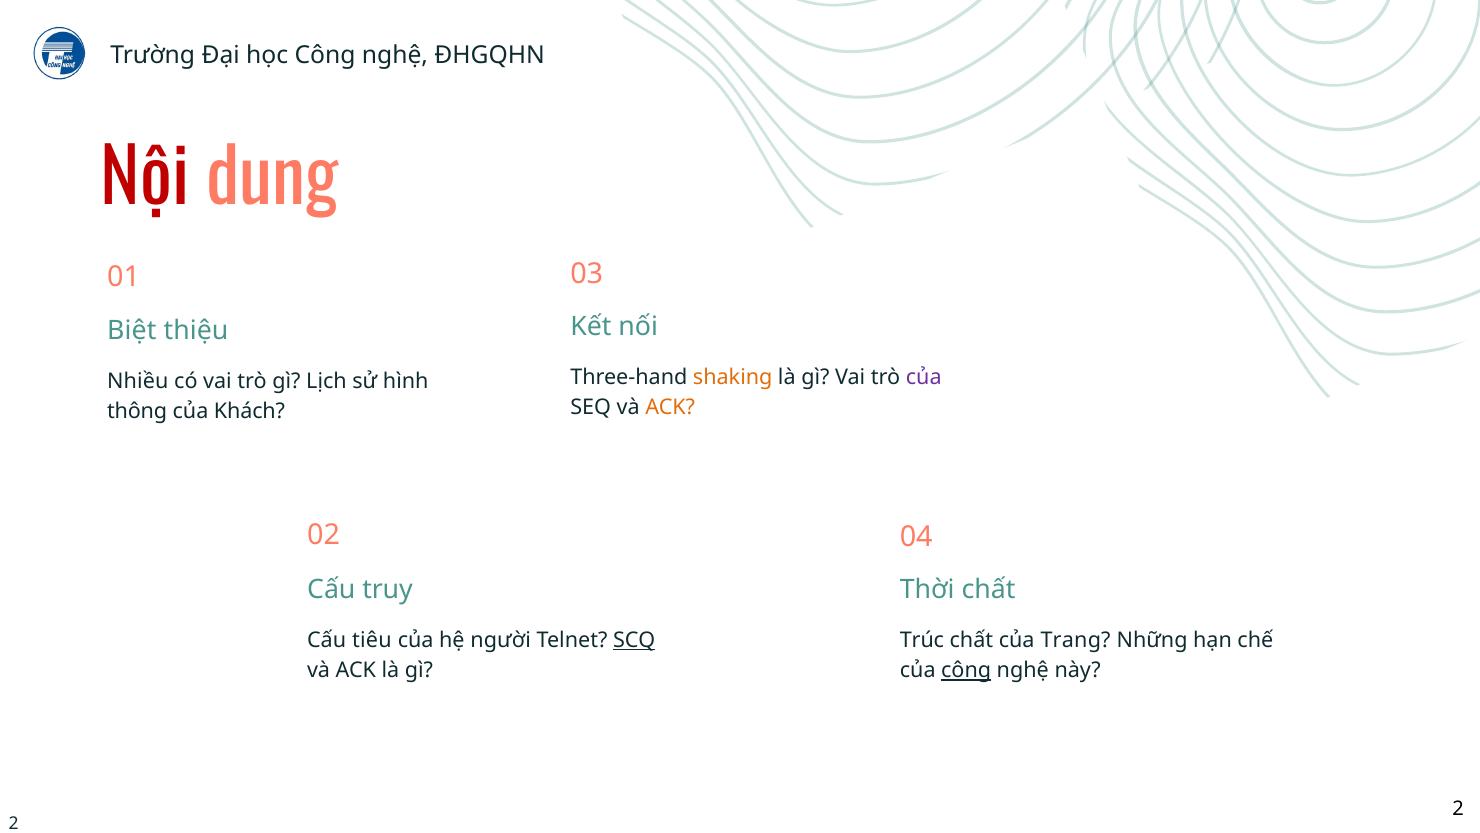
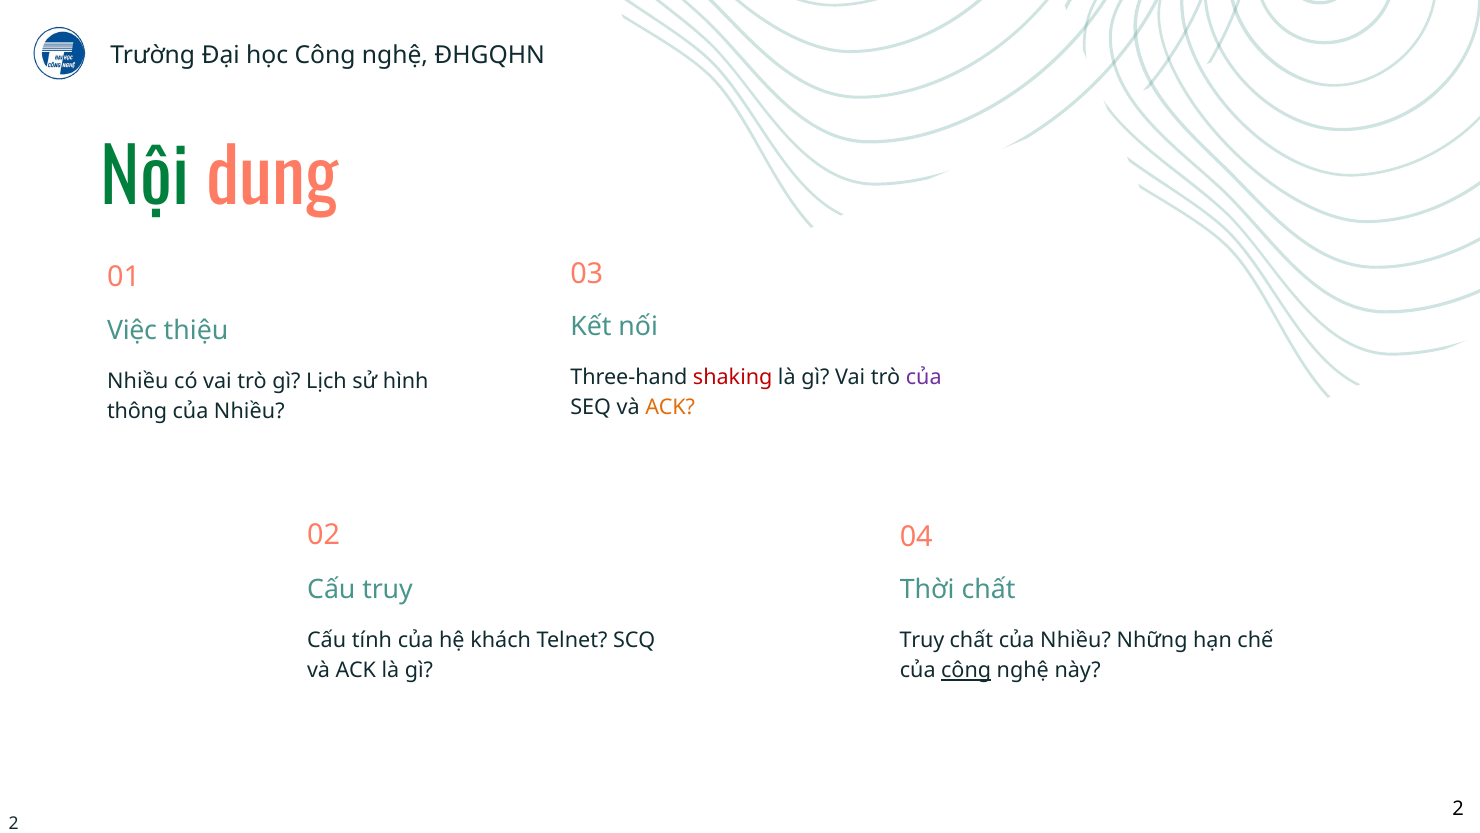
Nội colour: red -> green (145, 180)
Biệt: Biệt -> Việc (132, 331)
shaking colour: orange -> red (733, 377)
Khách: Khách -> Nhiều (249, 412)
tiêu: tiêu -> tính (372, 640)
người: người -> khách (501, 640)
SCQ underline: present -> none (634, 640)
Trúc: Trúc -> Truy (922, 640)
chất của Trang: Trang -> Nhiều (1076, 640)
